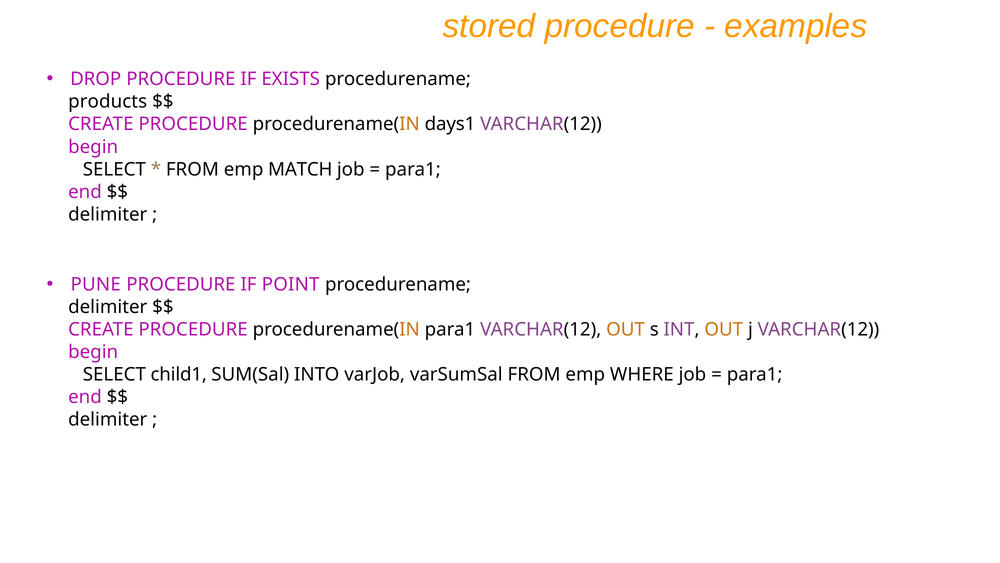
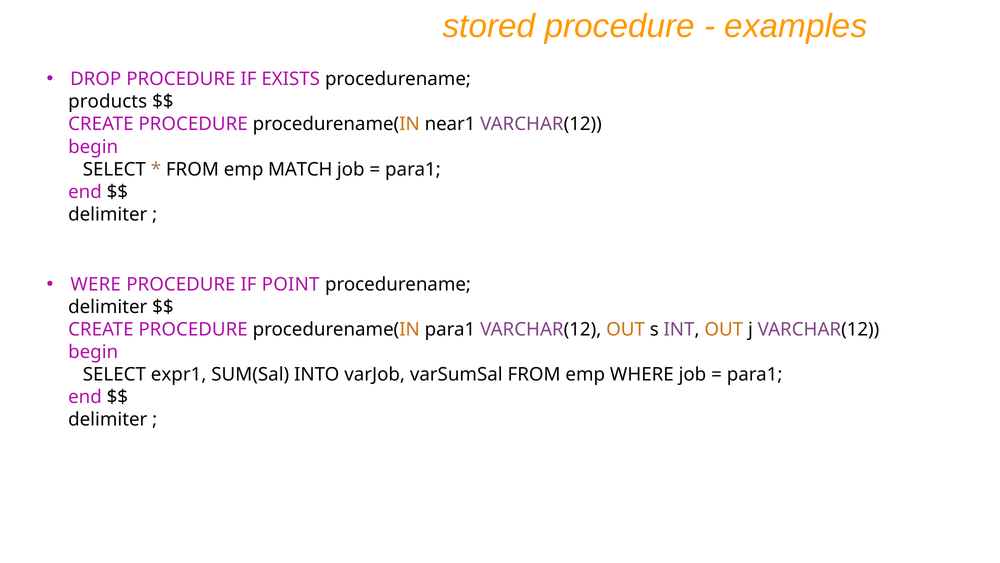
days1: days1 -> near1 (450, 124)
PUNE: PUNE -> WERE (96, 284)
child1: child1 -> expr1 (179, 374)
